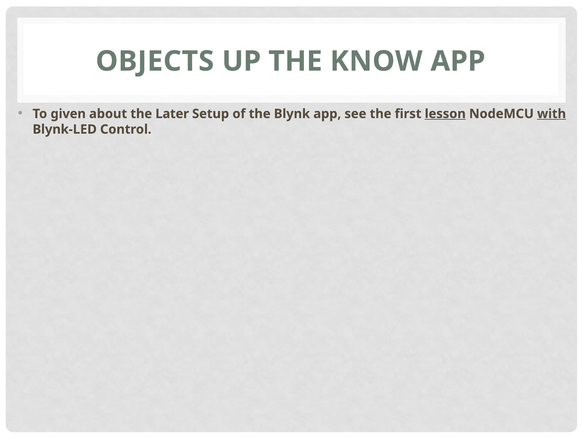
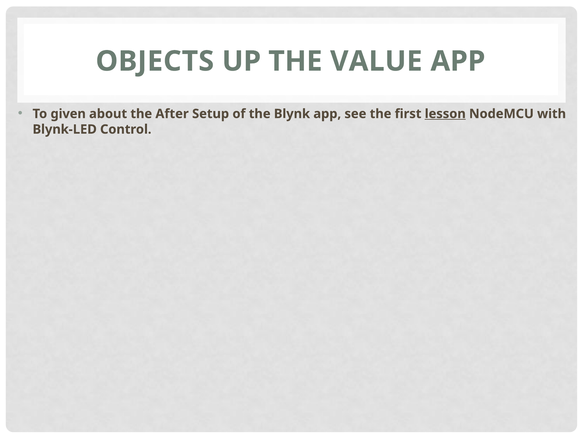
KNOW: KNOW -> VALUE (376, 61)
Later: Later -> After (172, 114)
with underline: present -> none (552, 114)
